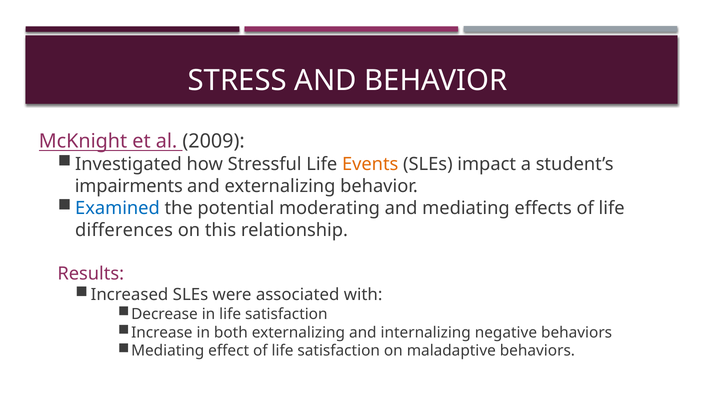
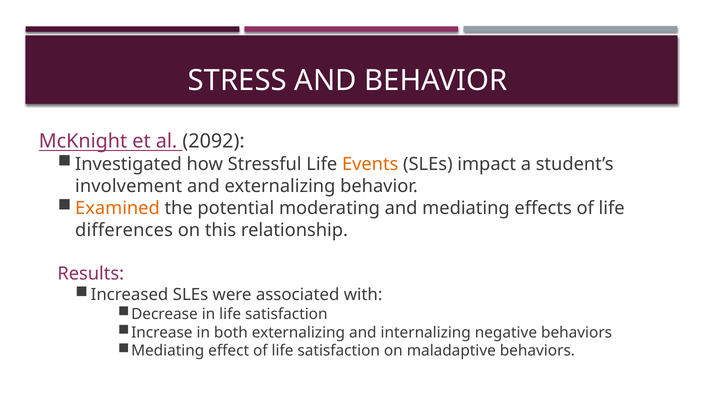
2009: 2009 -> 2092 (214, 142)
impairments: impairments -> involvement (129, 186)
Examined colour: blue -> orange (117, 208)
